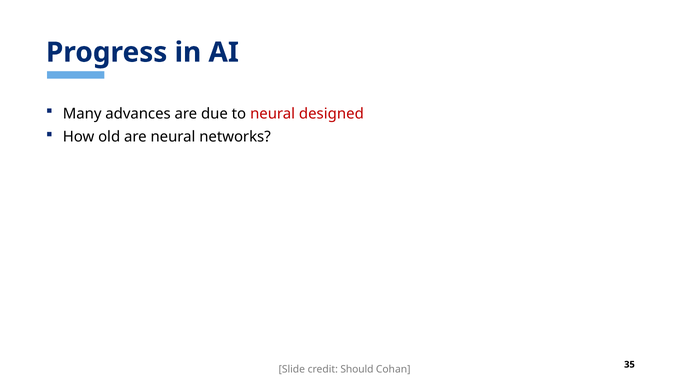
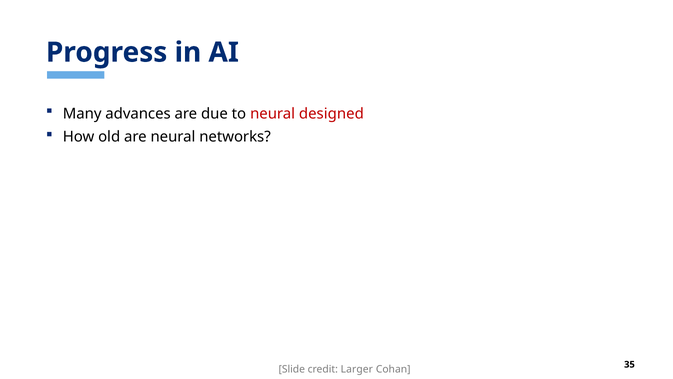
Should: Should -> Larger (357, 369)
